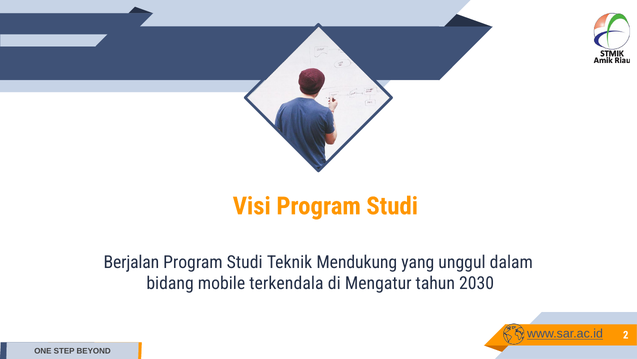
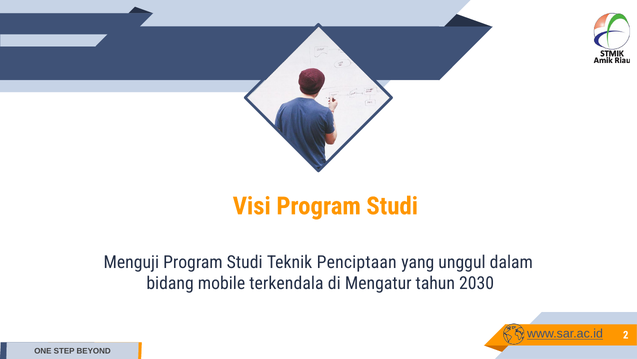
Berjalan: Berjalan -> Menguji (131, 262)
Mendukung: Mendukung -> Penciptaan (357, 262)
